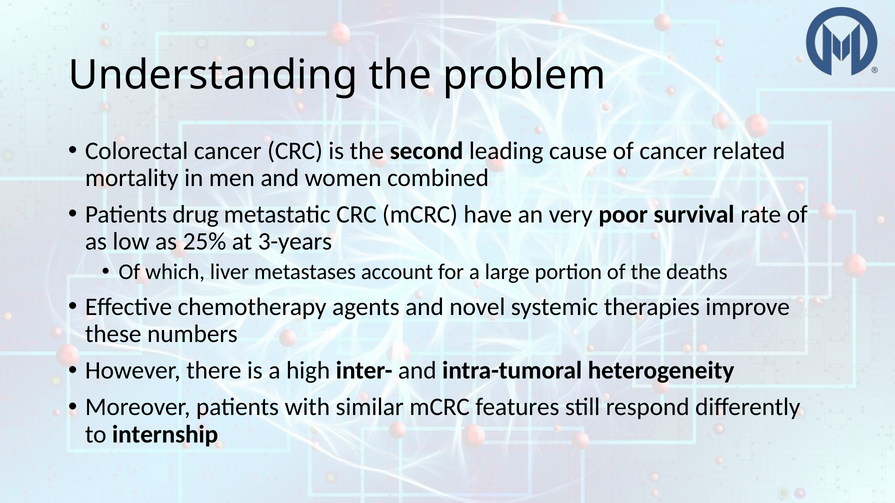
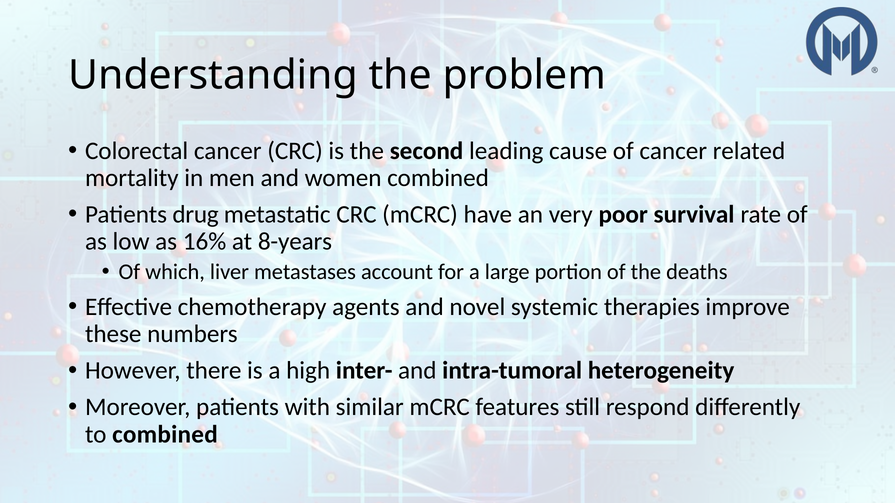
25%: 25% -> 16% (205, 242)
3-years: 3-years -> 8-years (295, 242)
to internship: internship -> combined (165, 435)
